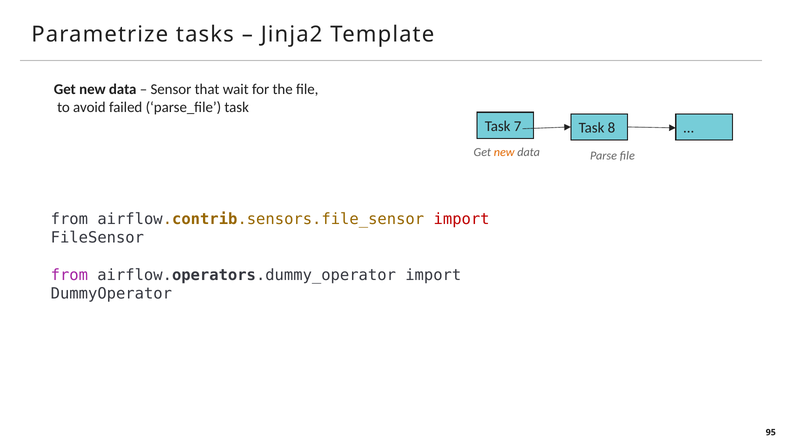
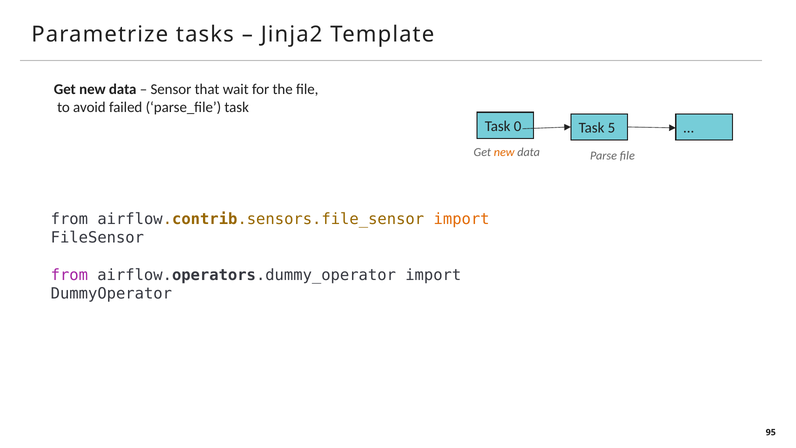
7: 7 -> 0 (518, 126)
8: 8 -> 5 (611, 128)
import colour: red -> orange (462, 219)
